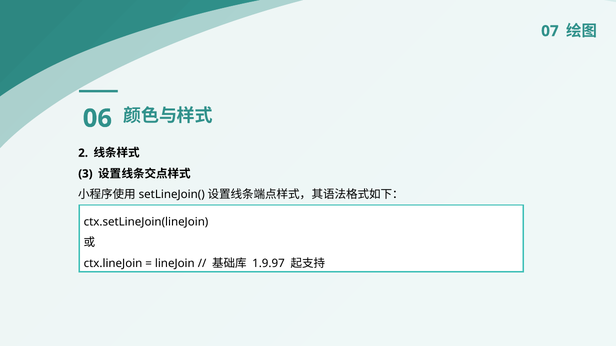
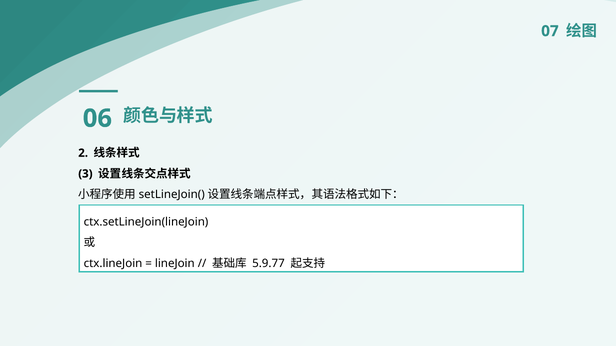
1.9.97: 1.9.97 -> 5.9.77 (268, 264)
